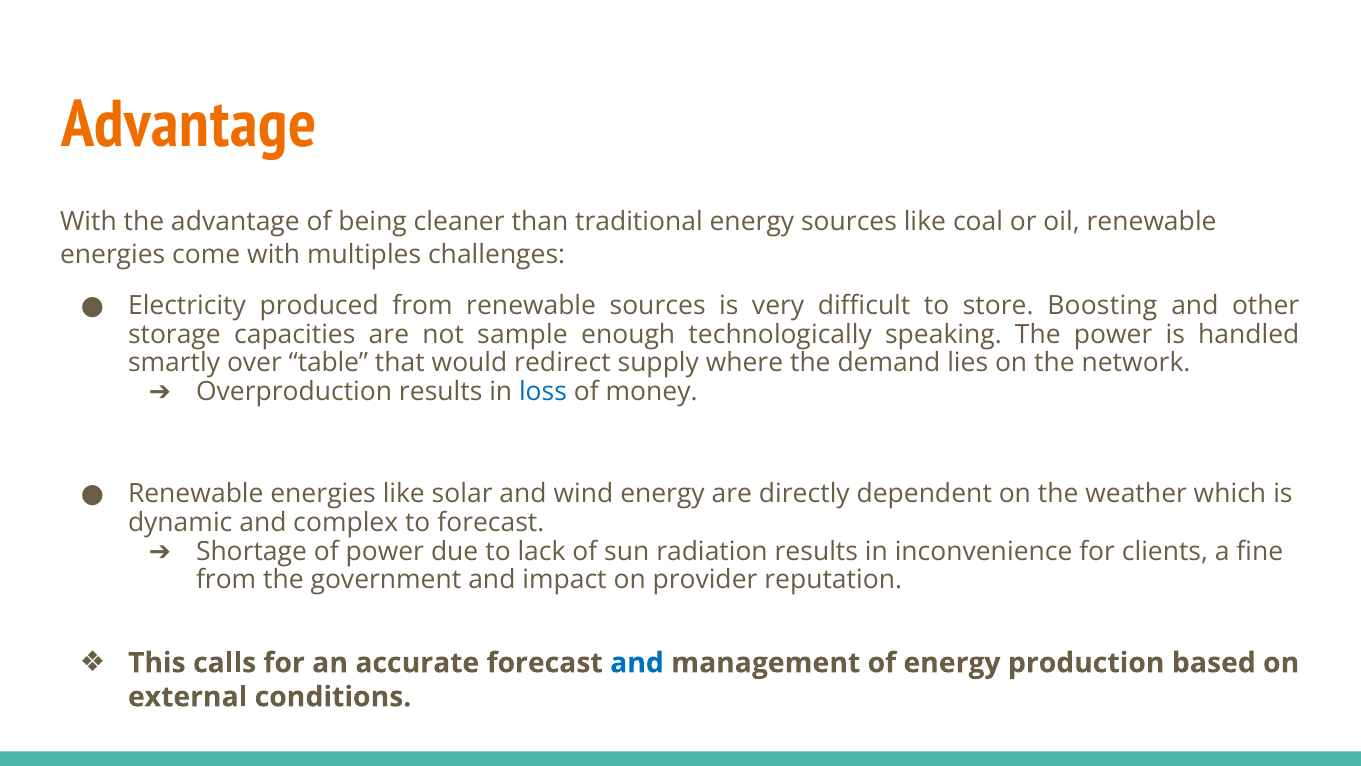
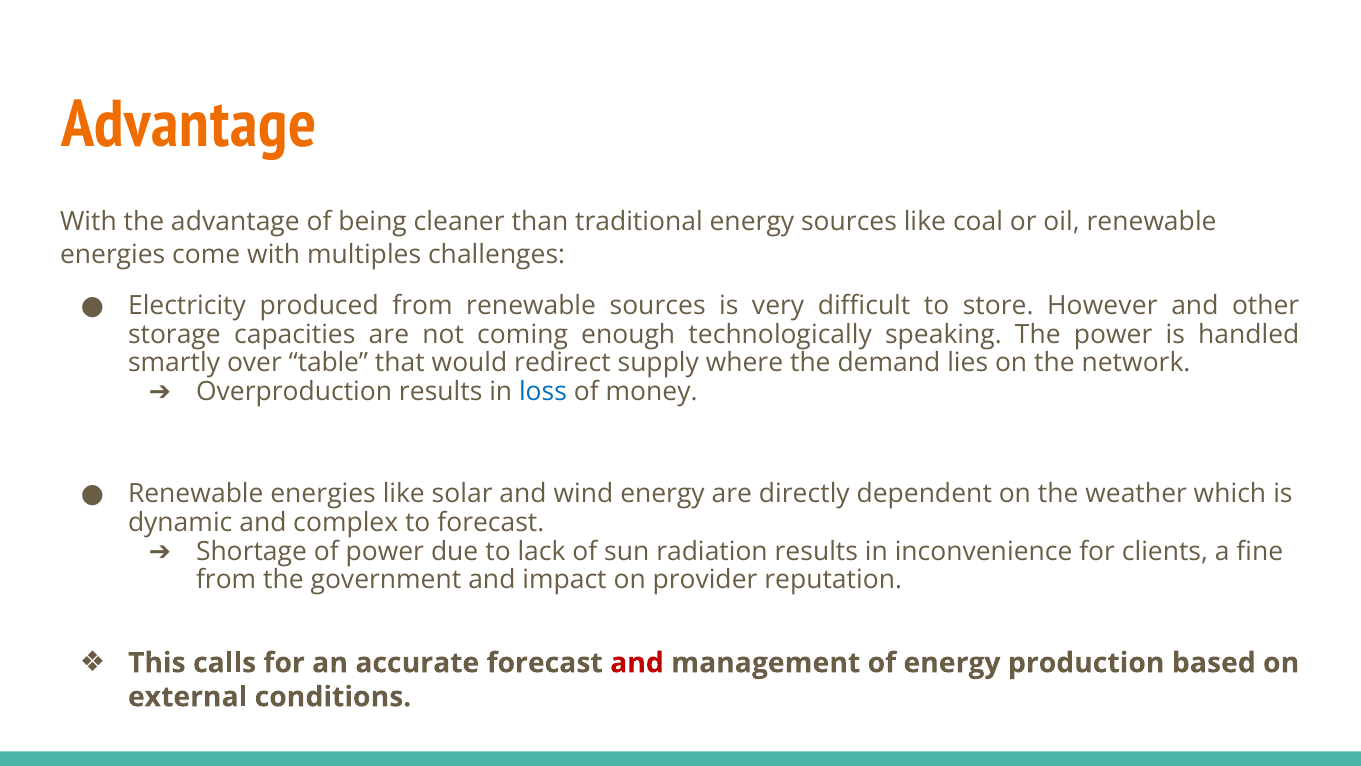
Boosting: Boosting -> However (1102, 306)
sample: sample -> coming (523, 334)
and colour: blue -> red (637, 663)
